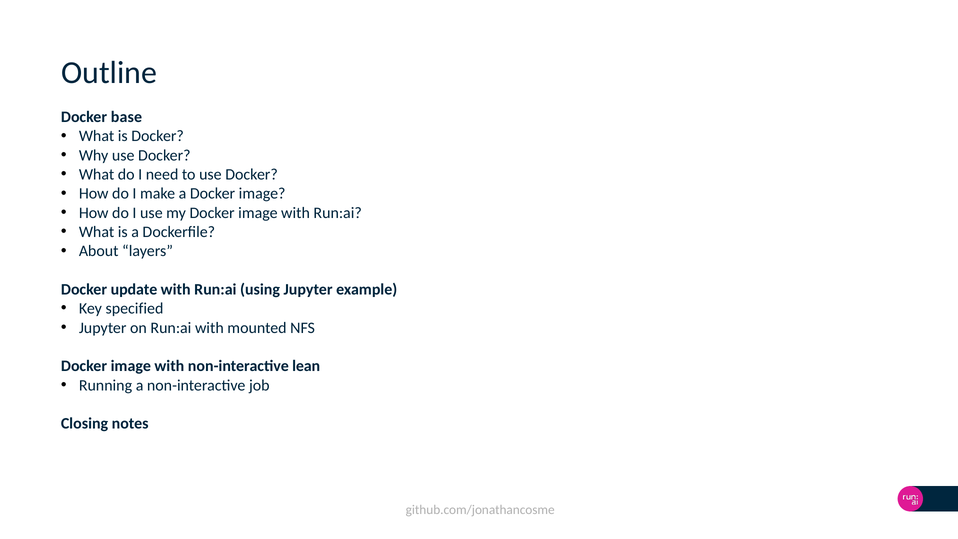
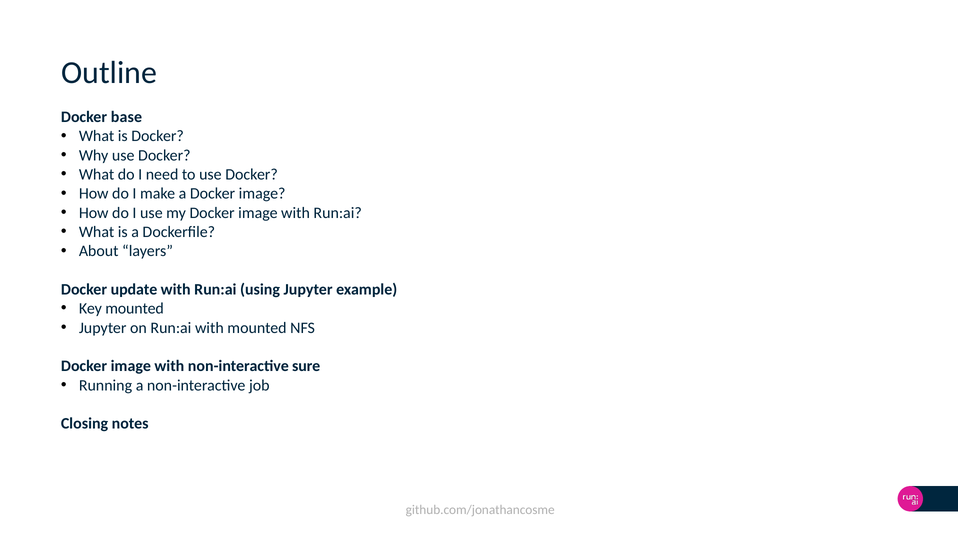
Key specified: specified -> mounted (135, 309)
lean: lean -> sure (306, 366)
